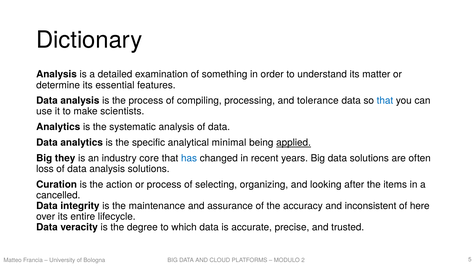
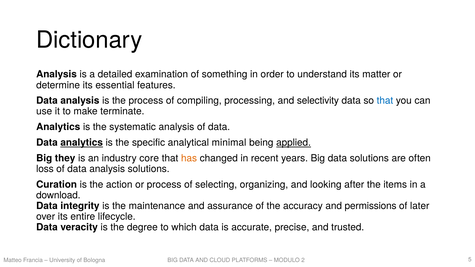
tolerance: tolerance -> selectivity (318, 101)
scientists: scientists -> terminate (122, 111)
analytics underline: none -> present (82, 143)
has colour: blue -> orange (189, 158)
cancelled: cancelled -> download (58, 195)
inconsistent: inconsistent -> permissions (371, 206)
here: here -> later (420, 206)
